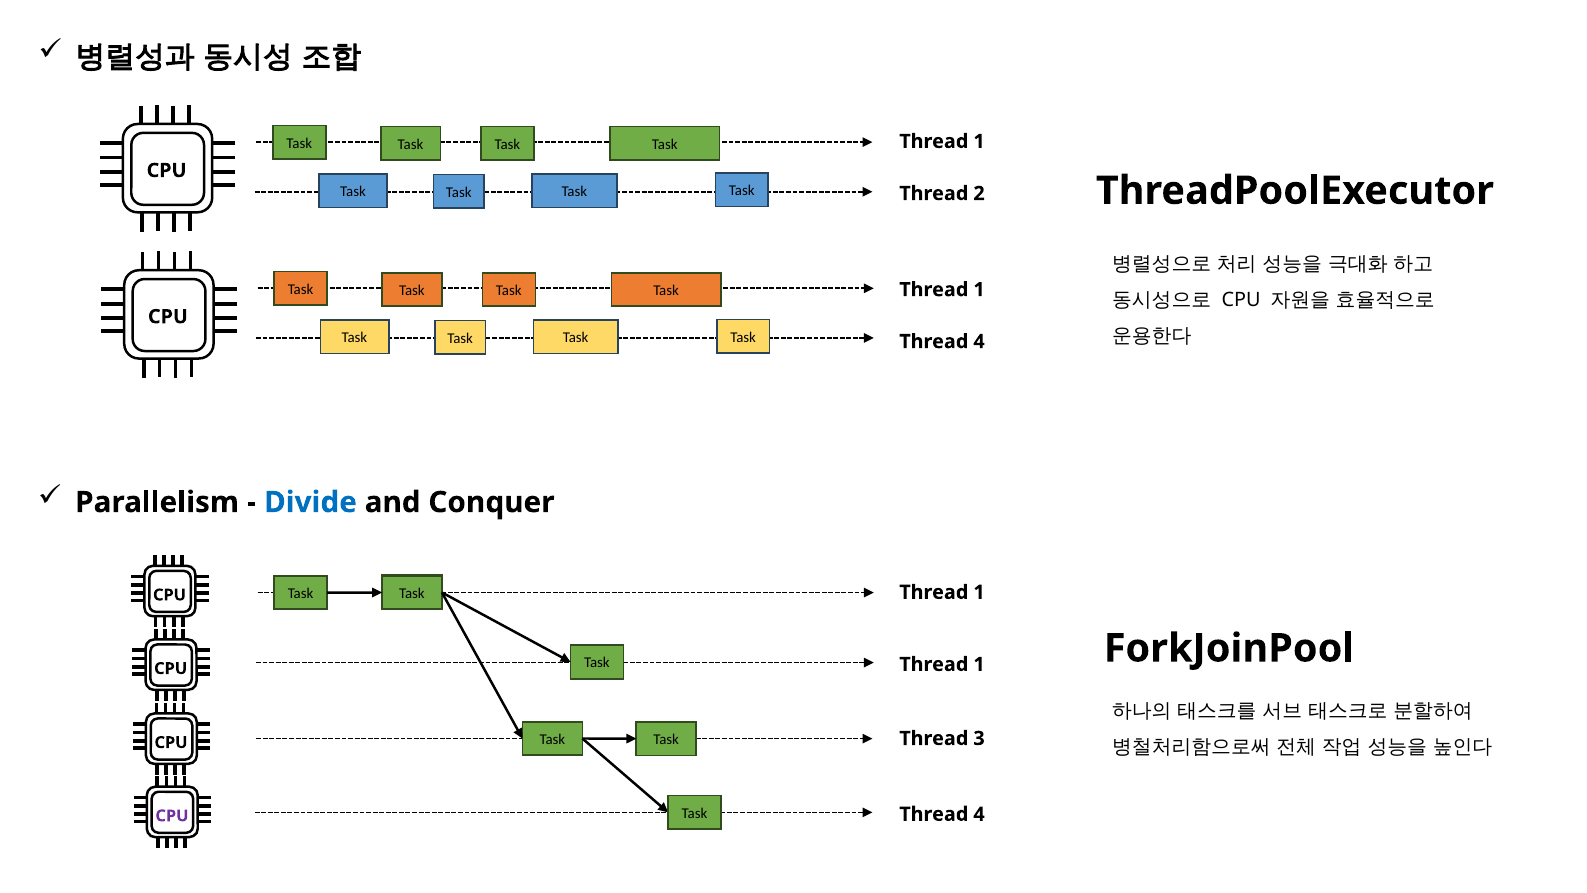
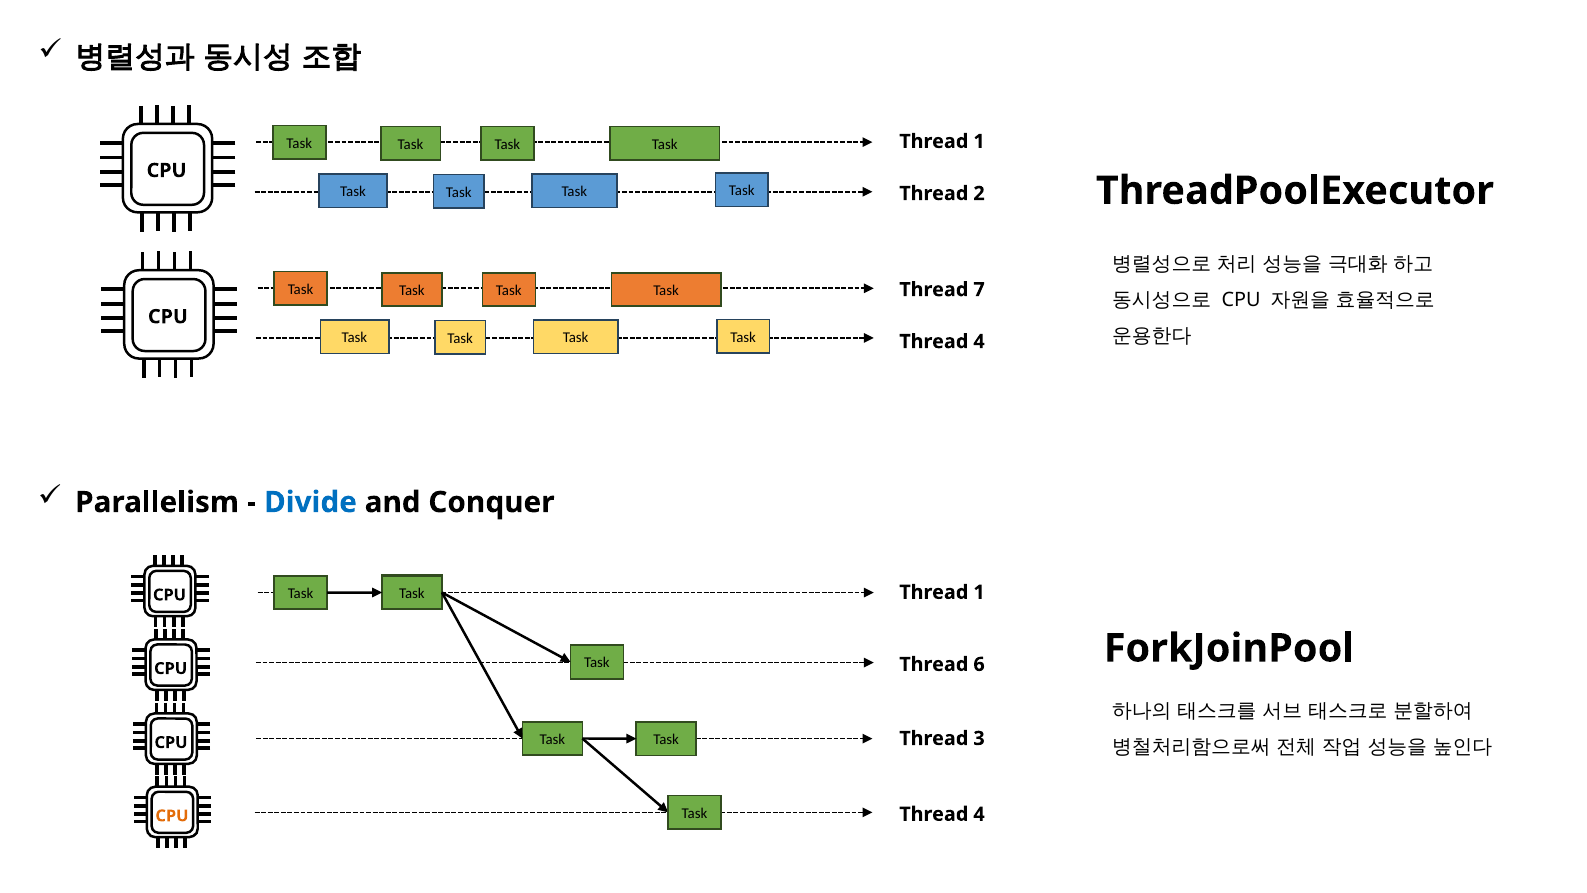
1: 1 -> 7 (979, 290)
1: 1 -> 6 (979, 664)
CPU colour: purple -> orange (172, 816)
